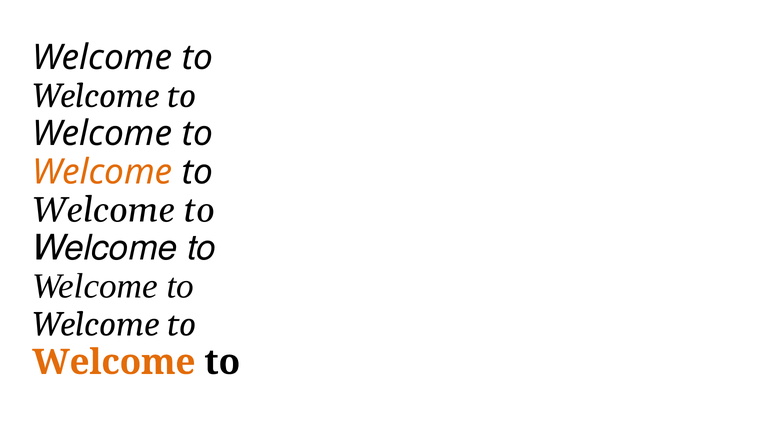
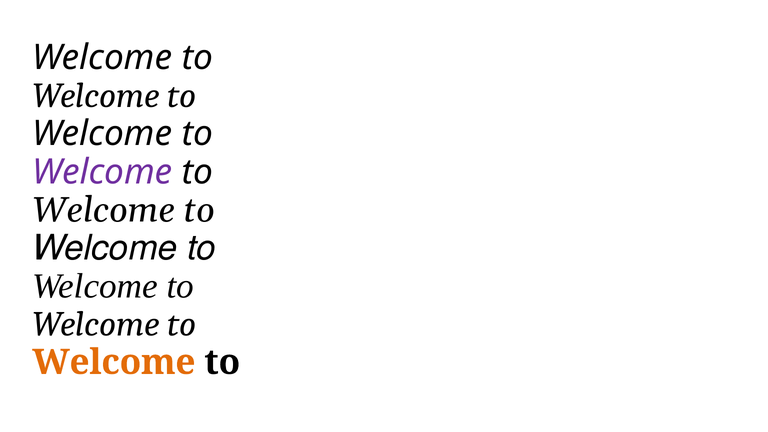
Welcome colour: orange -> purple (102, 172)
